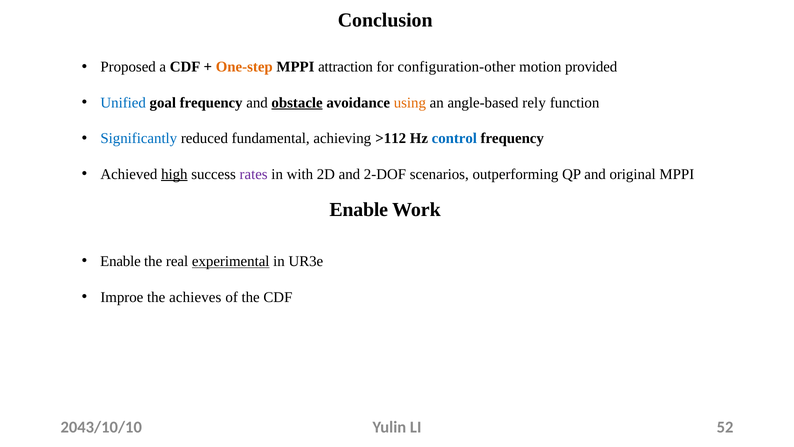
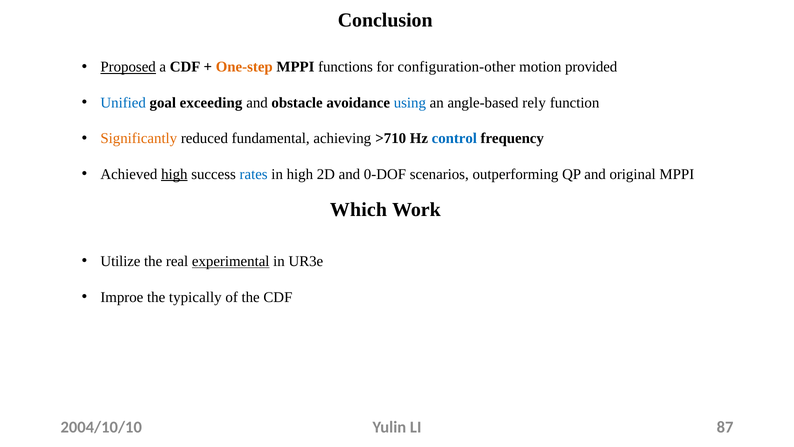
Proposed underline: none -> present (128, 67)
attraction: attraction -> functions (346, 67)
goal frequency: frequency -> exceeding (211, 103)
obstacle underline: present -> none (297, 103)
using colour: orange -> blue (410, 103)
Significantly colour: blue -> orange (139, 138)
>112: >112 -> >710 (391, 138)
rates colour: purple -> blue (254, 174)
in with: with -> high (300, 174)
2-DOF: 2-DOF -> 0-DOF (385, 174)
Enable: Enable -> Which (359, 209)
Enable: Enable -> Utilize (120, 261)
achieves: achieves -> typically (195, 297)
2043/10/10: 2043/10/10 -> 2004/10/10 (101, 427)
52: 52 -> 87 (725, 427)
